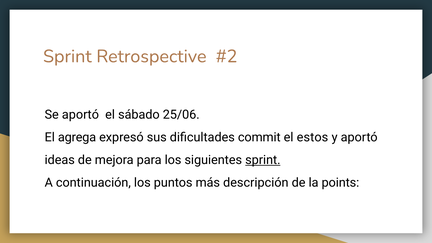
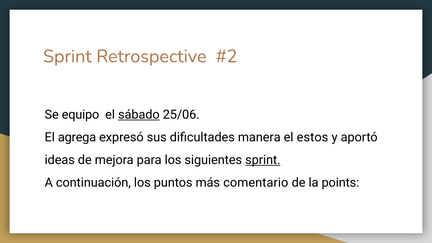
Se aportó: aportó -> equipo (81, 115)
sábado underline: none -> present (139, 115)
commit: commit -> manera (259, 137)
descripción: descripción -> comentario (256, 183)
